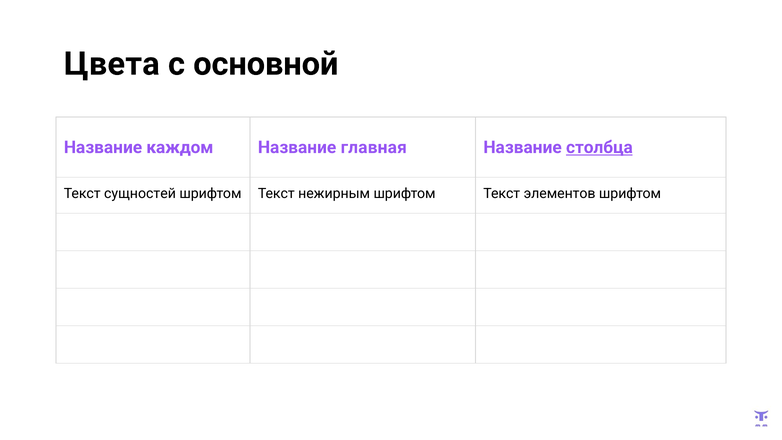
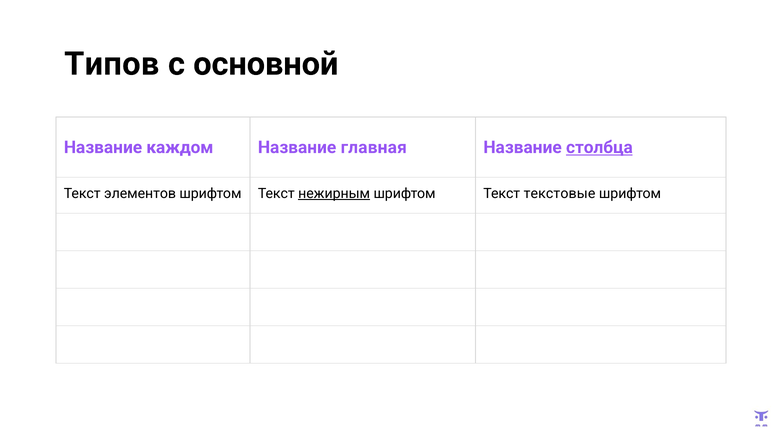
Цвета: Цвета -> Типов (112, 64)
сущностей: сущностей -> элементов (140, 193)
нежирным underline: none -> present (334, 193)
элементов: элементов -> текстовые (560, 193)
